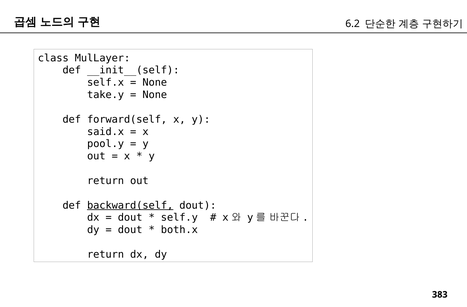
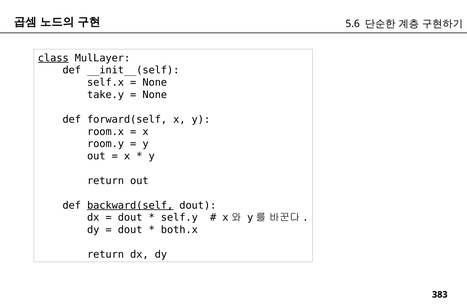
6.2: 6.2 -> 5.6 (353, 24)
class underline: none -> present (53, 58)
said.x: said.x -> room.x (106, 132)
pool.y: pool.y -> room.y (106, 144)
